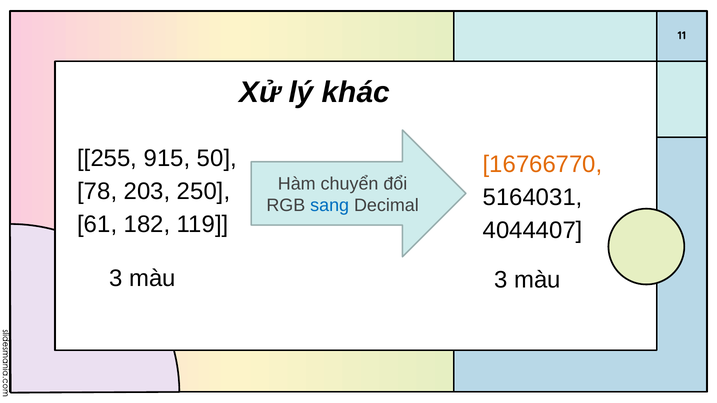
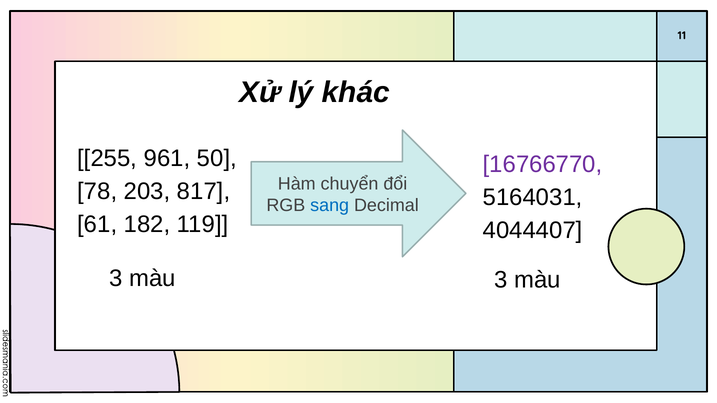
915: 915 -> 961 (167, 158)
16766770 colour: orange -> purple (543, 164)
250: 250 -> 817 (204, 191)
